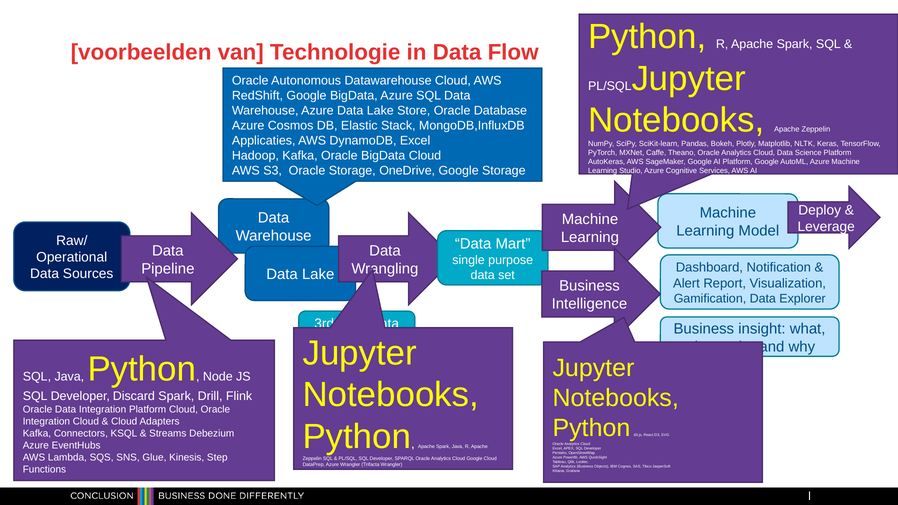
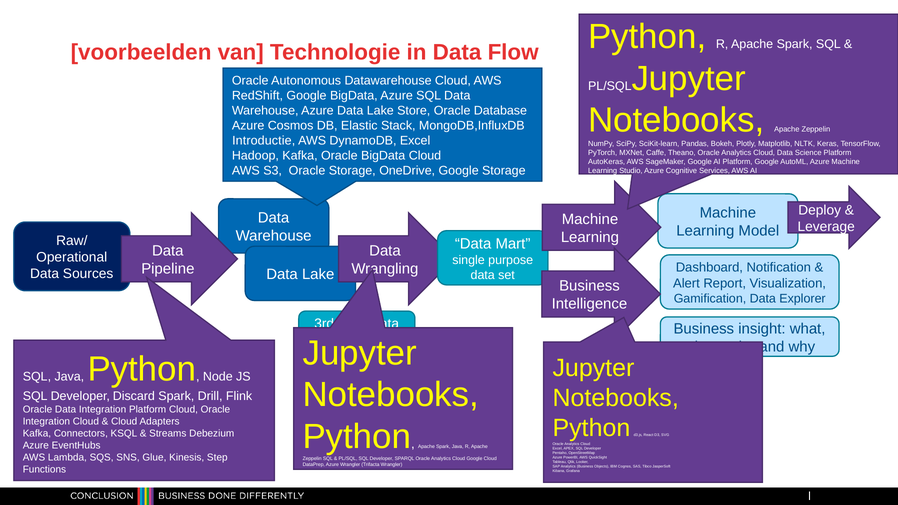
Applicaties: Applicaties -> Introductie (264, 141)
